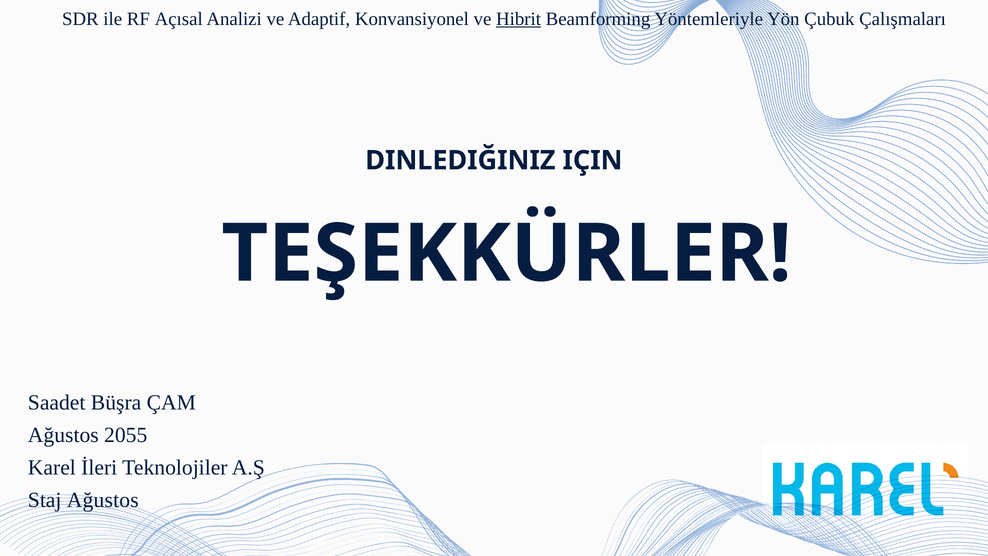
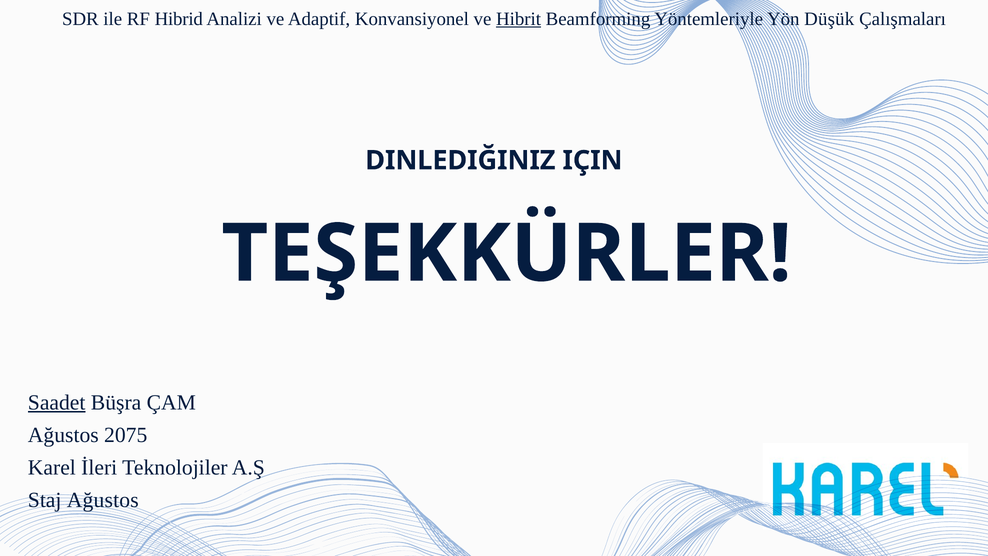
Açısal: Açısal -> Hibrid (179, 19)
Çubuk: Çubuk -> Düşük (829, 19)
Saadet underline: none -> present (57, 402)
2055: 2055 -> 2075 (126, 435)
